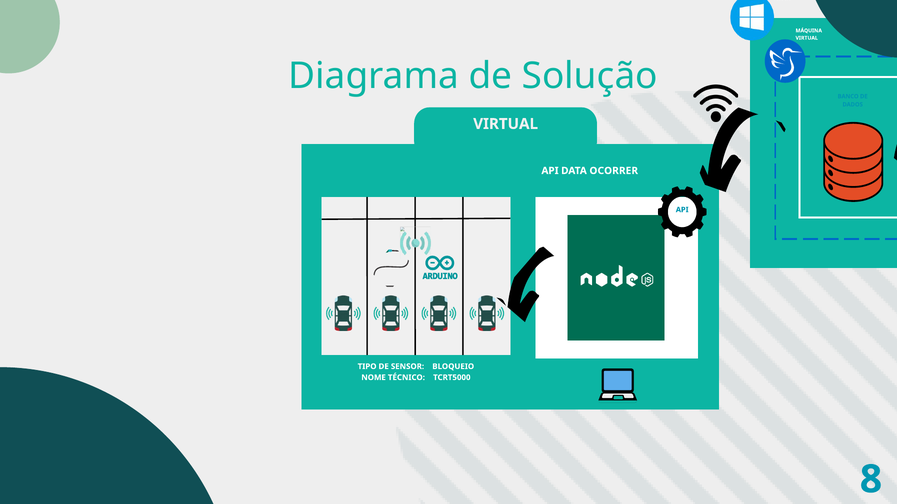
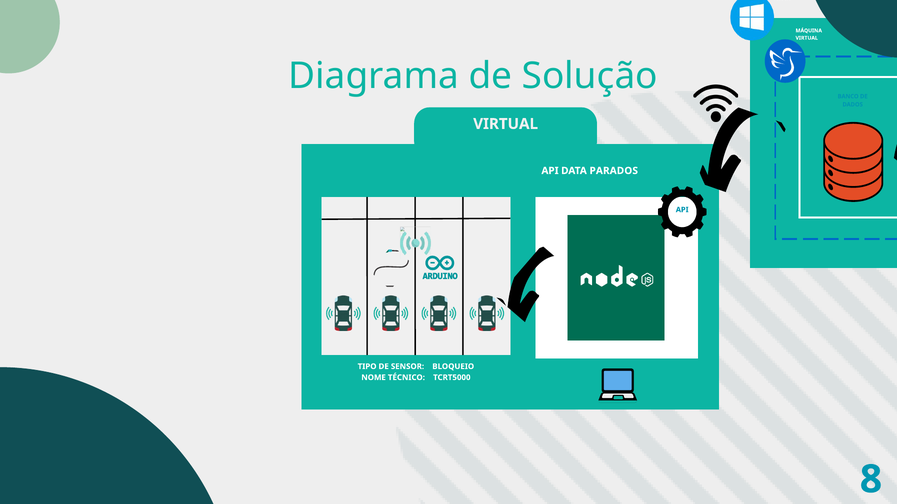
OCORRER: OCORRER -> PARADOS (614, 171)
